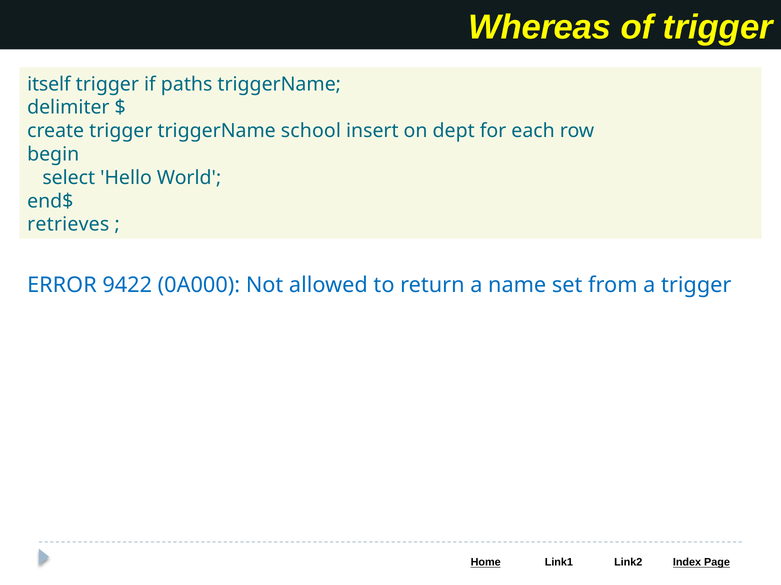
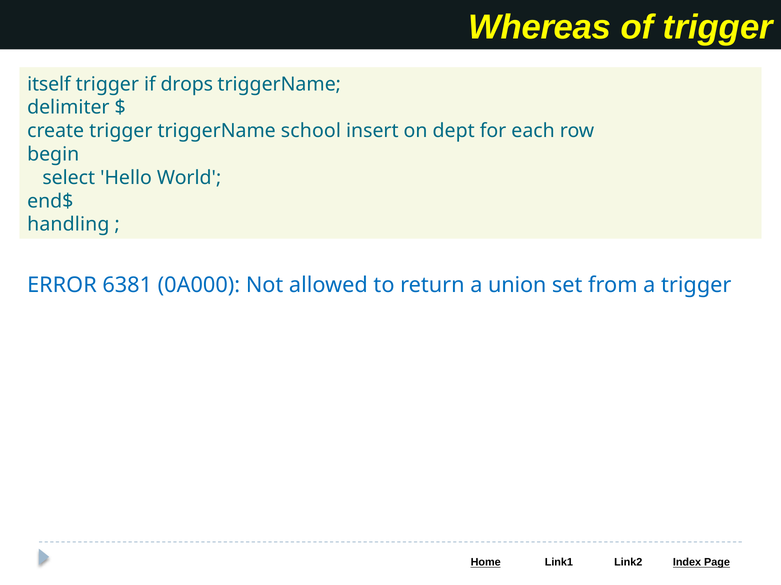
paths: paths -> drops (187, 84)
retrieves: retrieves -> handling (68, 225)
9422: 9422 -> 6381 (127, 285)
name: name -> union (517, 285)
